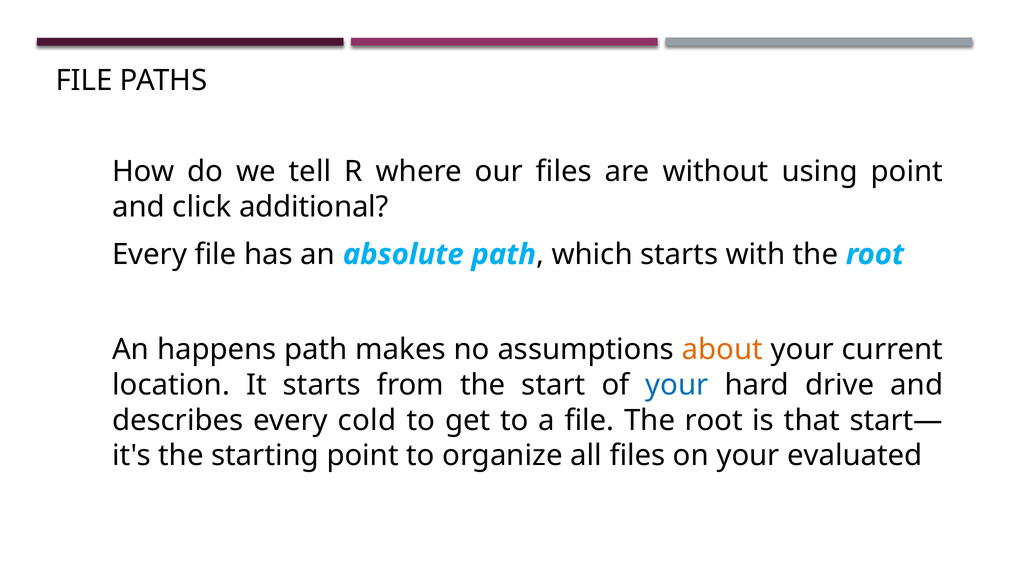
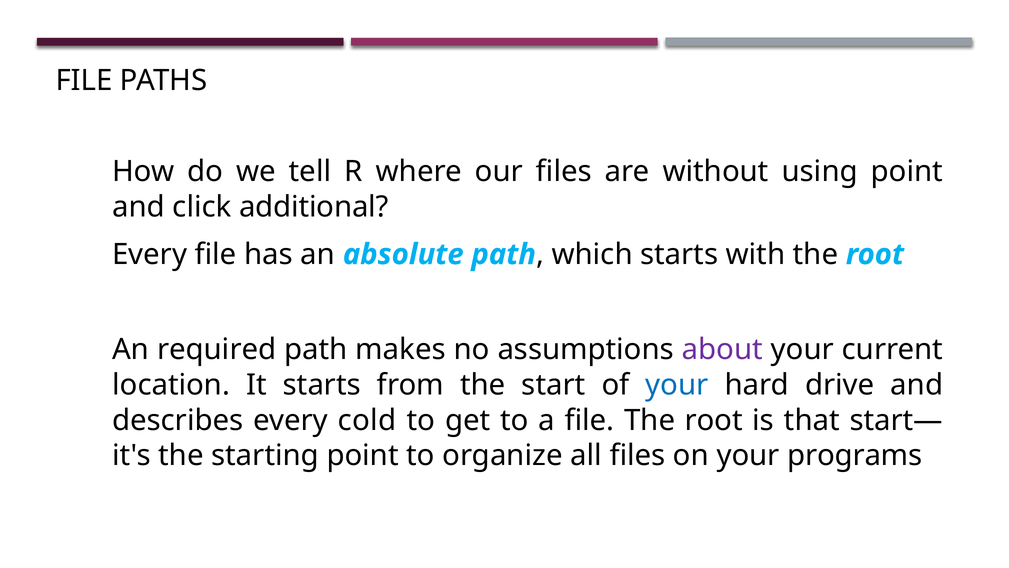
happens: happens -> required (217, 349)
about colour: orange -> purple (722, 349)
evaluated: evaluated -> programs (855, 455)
